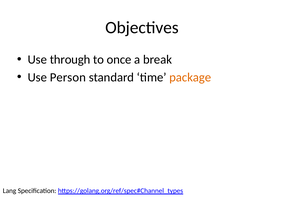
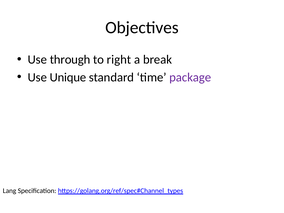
once: once -> right (119, 60)
Person: Person -> Unique (68, 77)
package colour: orange -> purple (190, 77)
